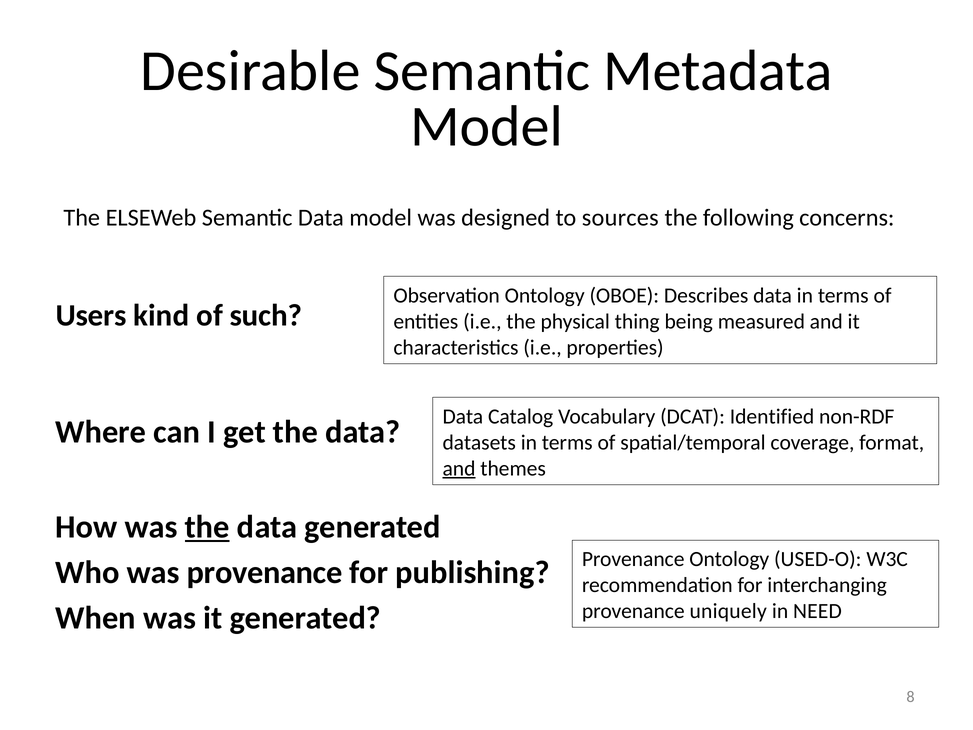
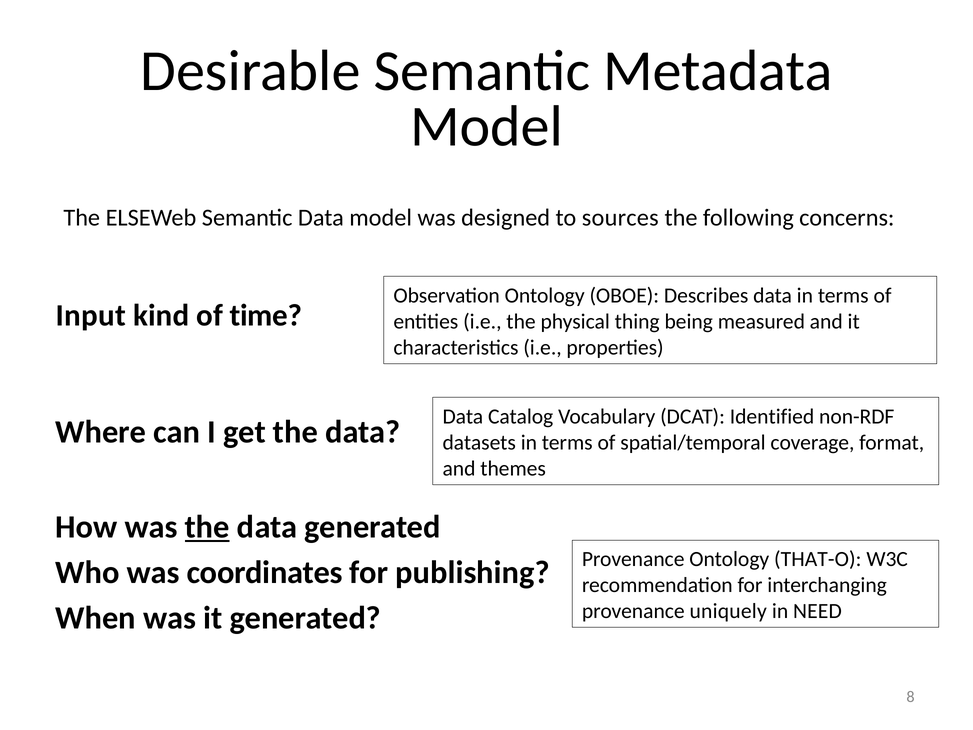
Users: Users -> Input (91, 315)
such: such -> time (266, 315)
and underline: present -> none (459, 468)
USED-O: USED-O -> THAT-O (818, 559)
was provenance: provenance -> coordinates (265, 572)
